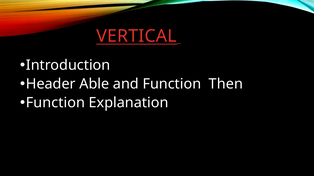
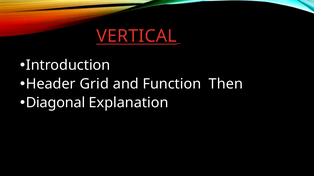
Able: Able -> Grid (94, 84)
Function: Function -> Diagonal (56, 103)
